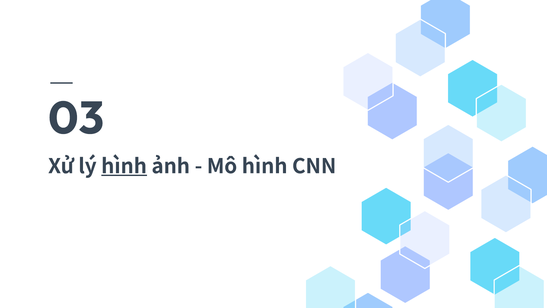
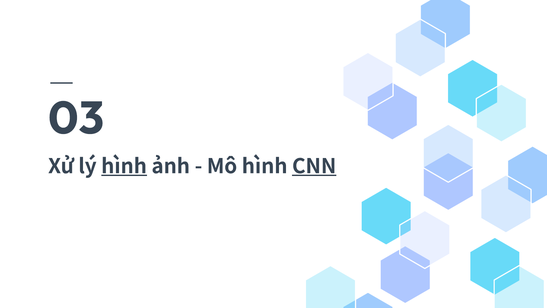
CNN underline: none -> present (314, 166)
